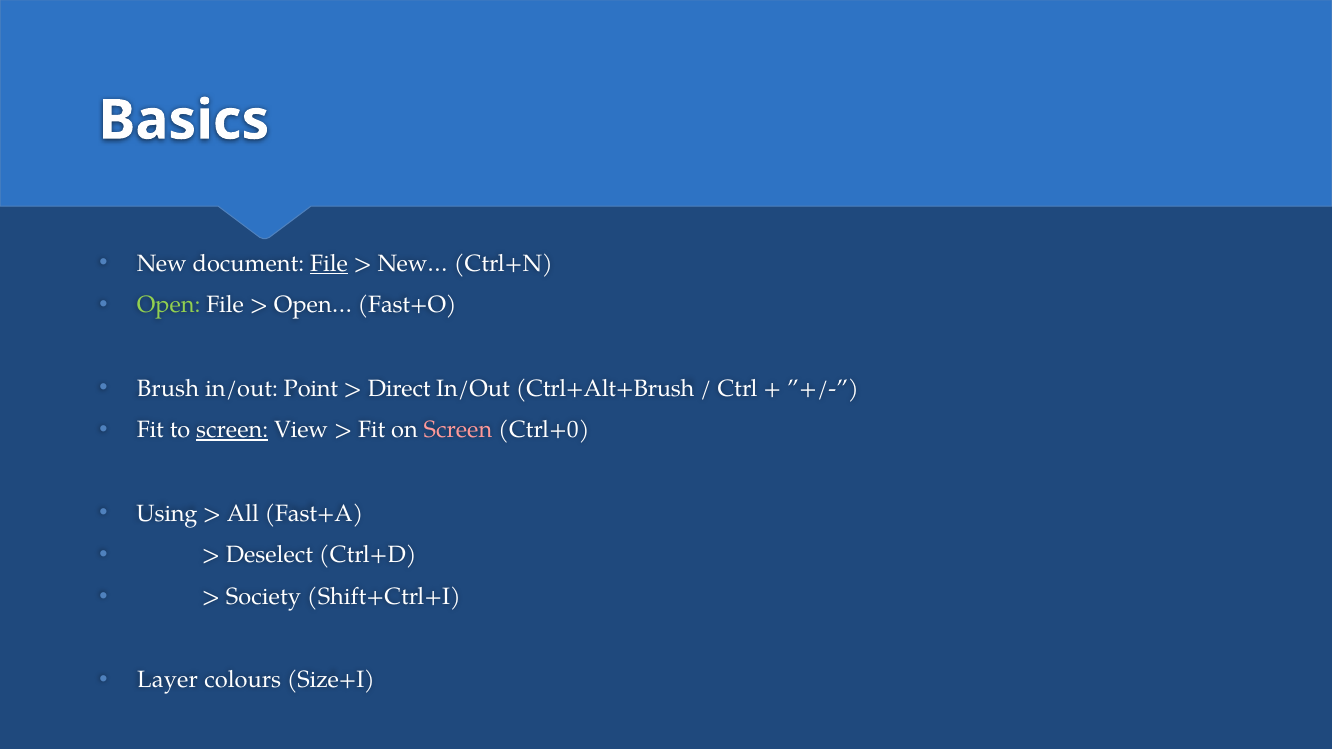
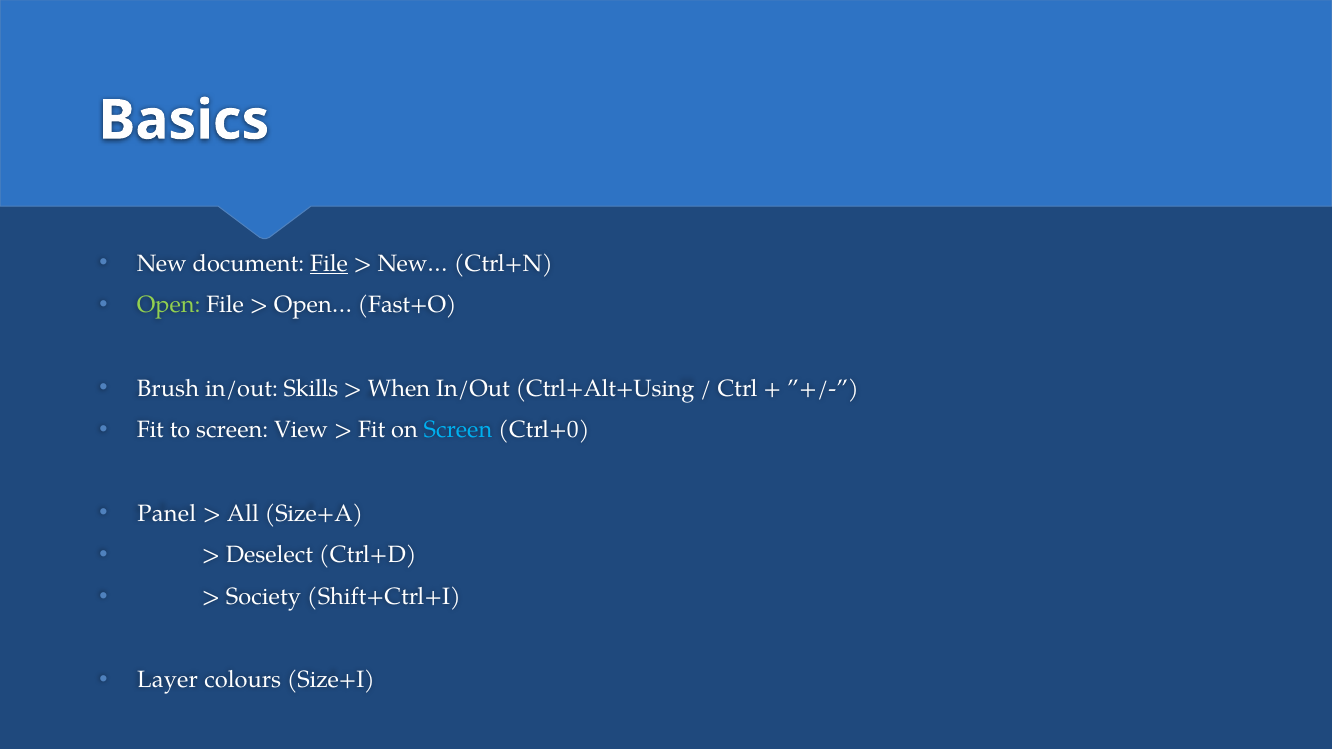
Point: Point -> Skills (311, 389)
Direct: Direct -> When (399, 389)
Ctrl+Alt+Brush: Ctrl+Alt+Brush -> Ctrl+Alt+Using (605, 389)
screen underline: present -> none (232, 430)
Screen colour: pink -> light blue (458, 430)
Using: Using -> Panel (167, 513)
Fast+A: Fast+A -> Size+A (314, 513)
